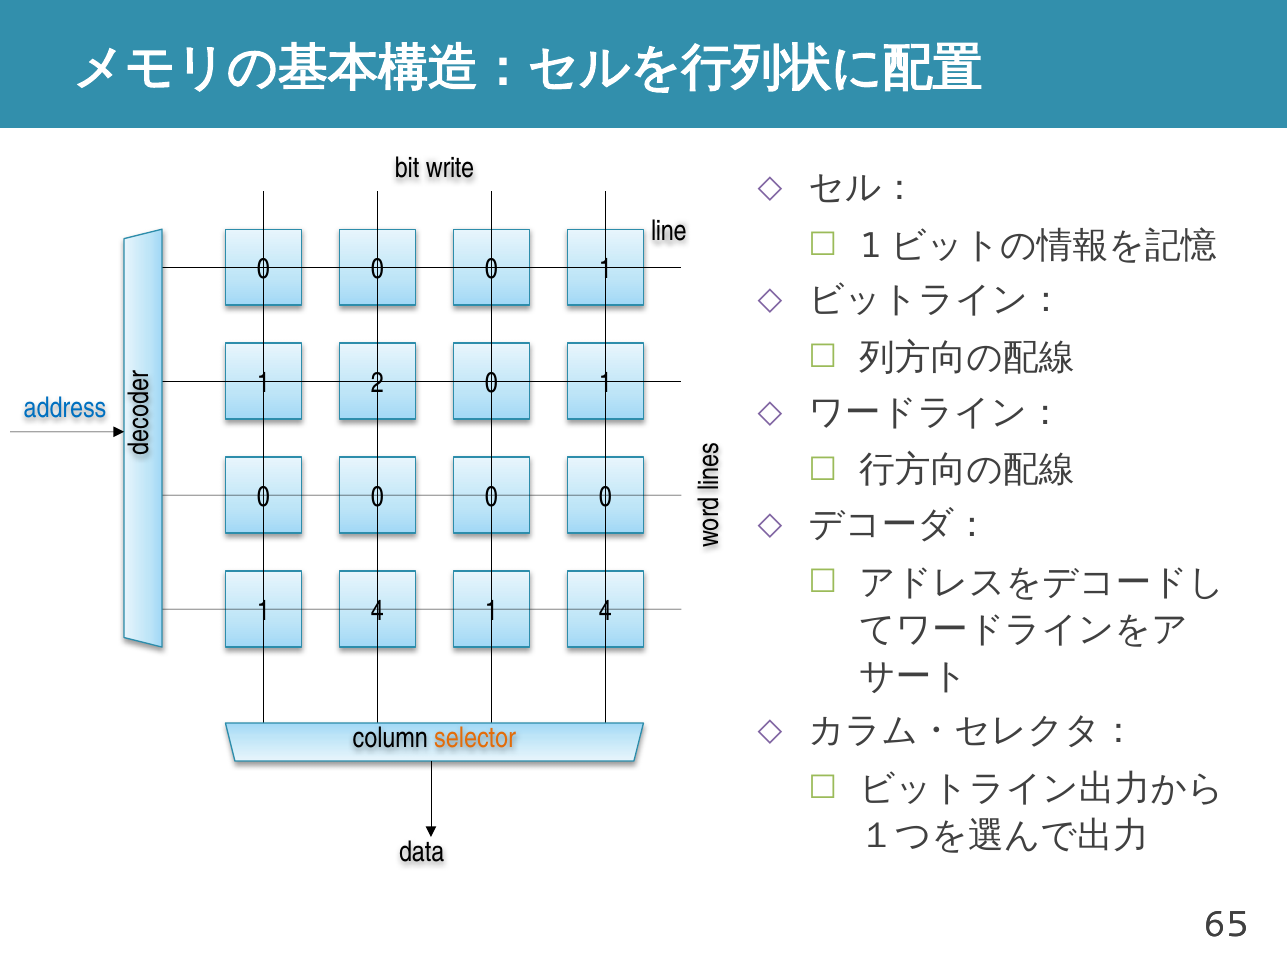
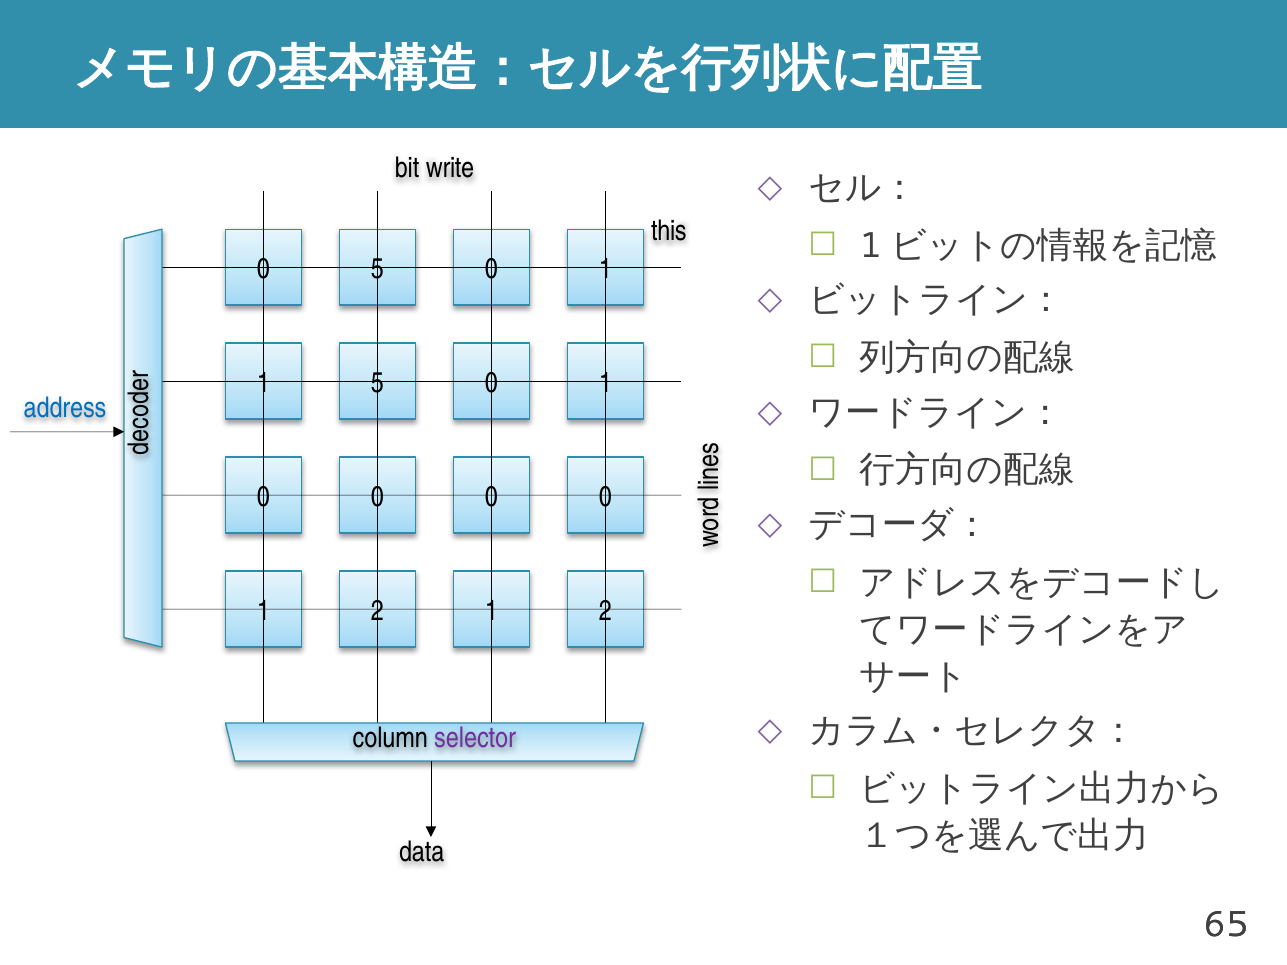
line: line -> this (669, 231)
0: 0 -> 5 (377, 269)
1 2: 2 -> 5 (377, 383)
4: 4 -> 2 (377, 611)
4: 4 -> 2 (605, 611)
selector colour: orange -> purple (475, 738)
